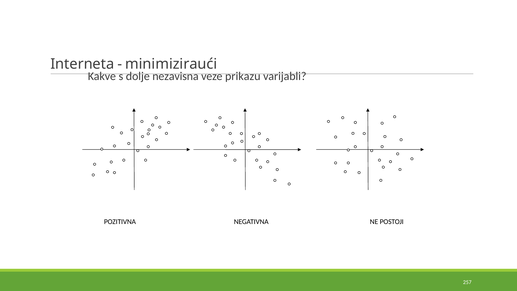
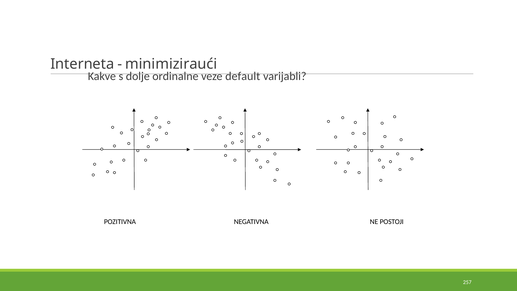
nezavisna: nezavisna -> ordinalne (175, 76)
prikazu: prikazu -> default (243, 76)
